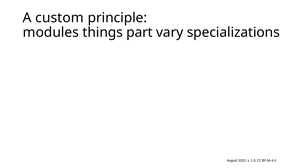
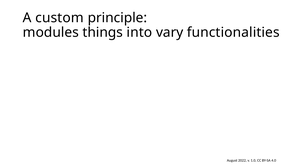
part: part -> into (139, 33)
specializations: specializations -> functionalities (233, 33)
